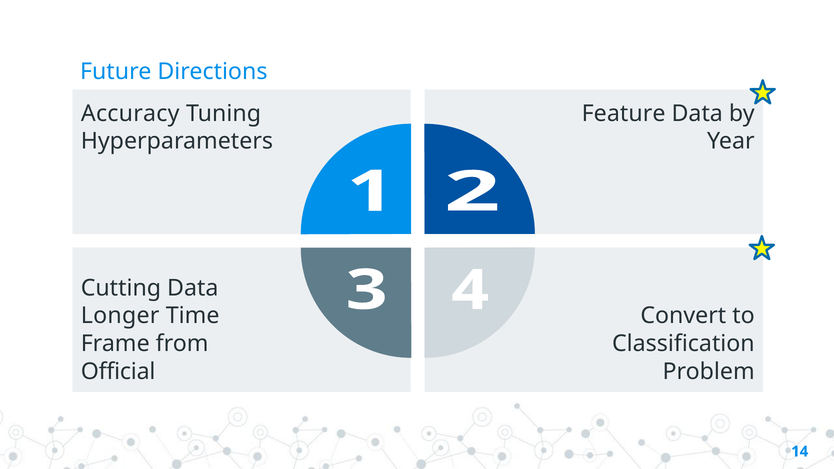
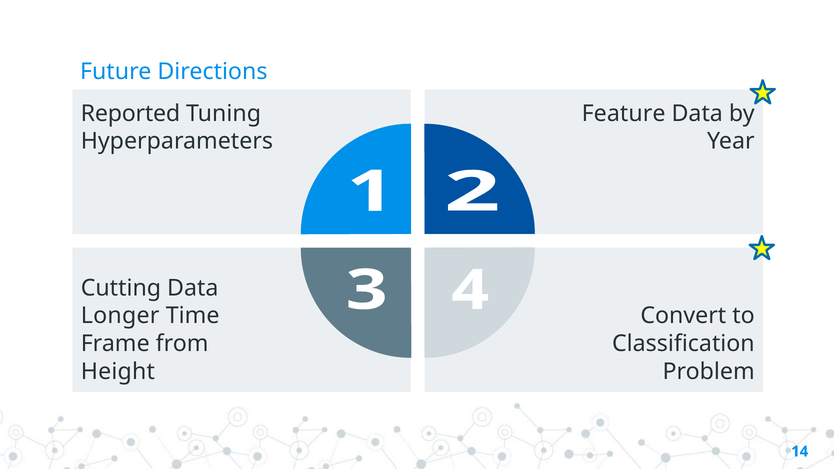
Accuracy: Accuracy -> Reported (130, 113)
Official: Official -> Height (118, 372)
